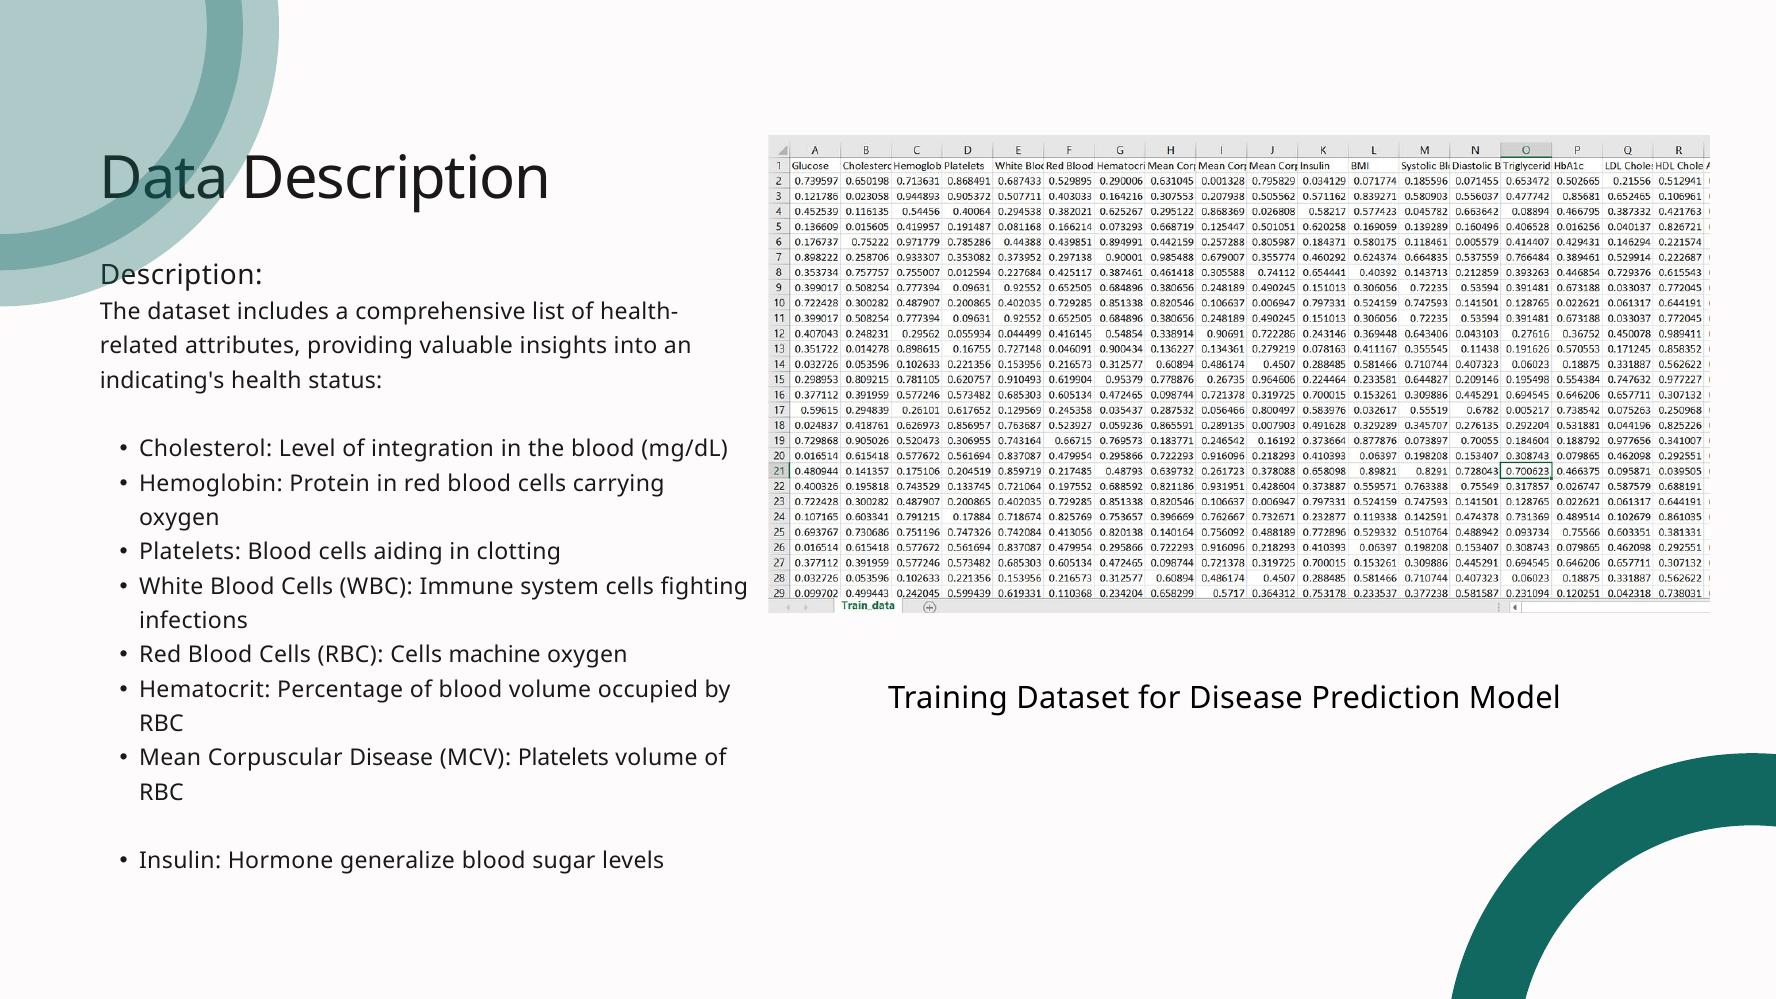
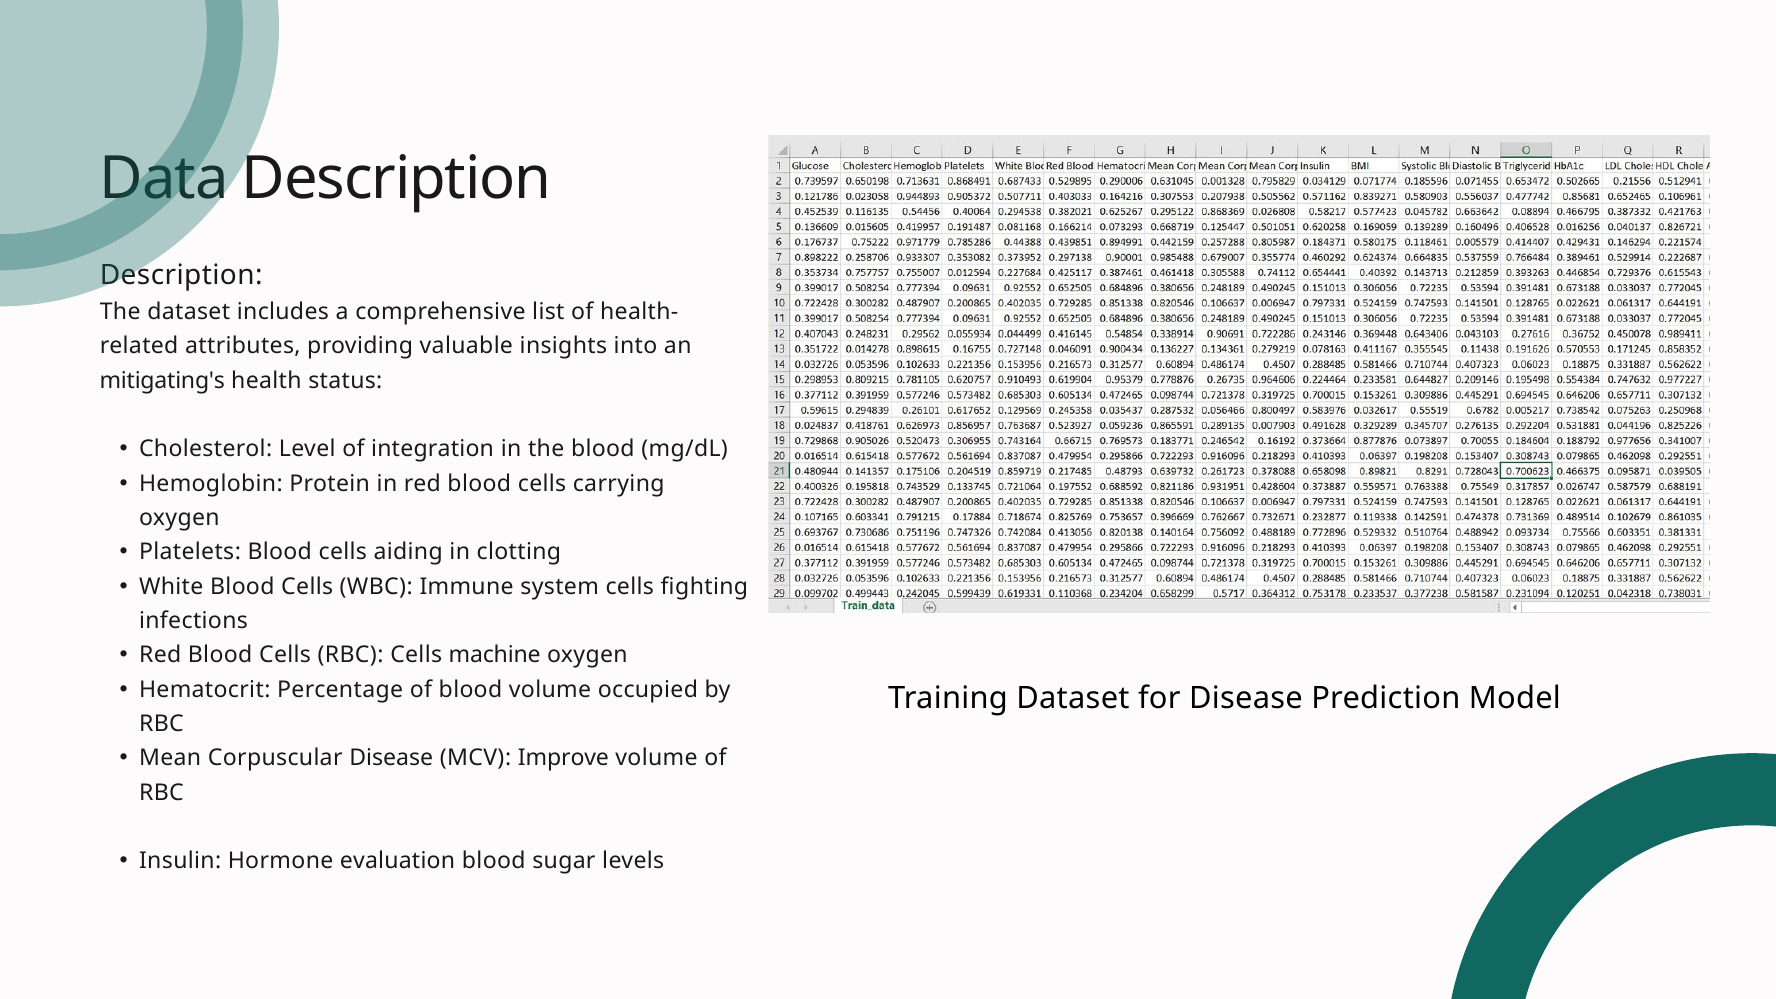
indicating's: indicating's -> mitigating's (162, 381)
MCV Platelets: Platelets -> Improve (563, 758)
generalize: generalize -> evaluation (398, 861)
